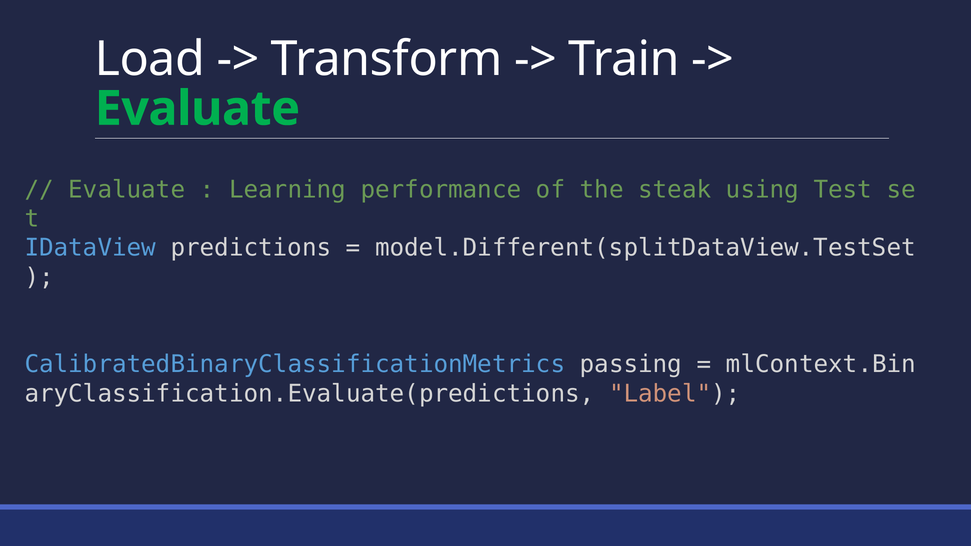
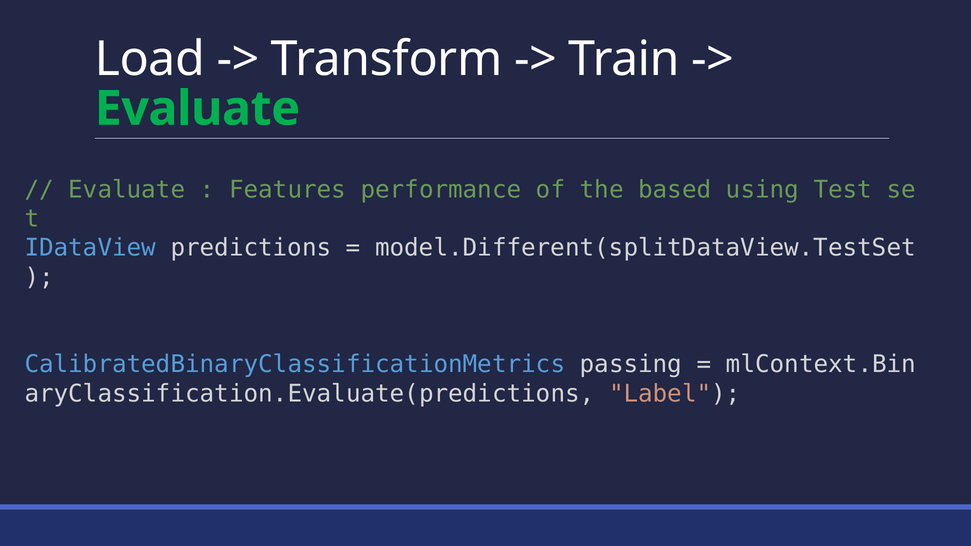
Learning: Learning -> Features (288, 190)
steak: steak -> based (675, 190)
